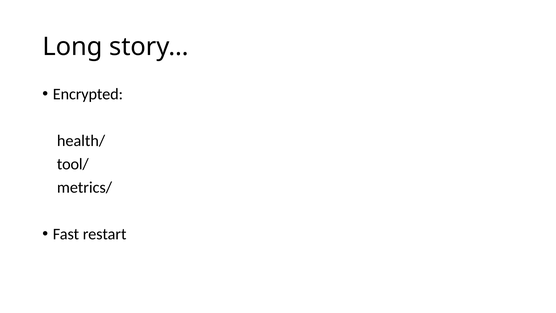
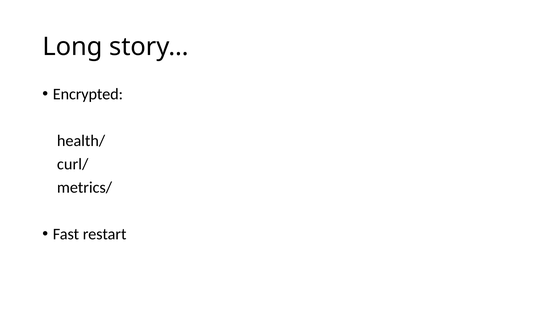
tool/: tool/ -> curl/ (73, 164)
